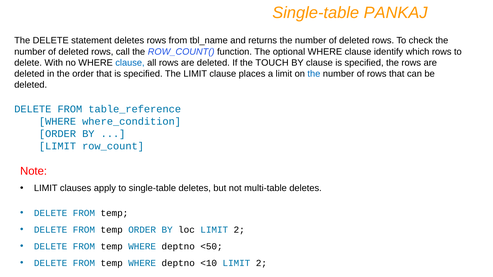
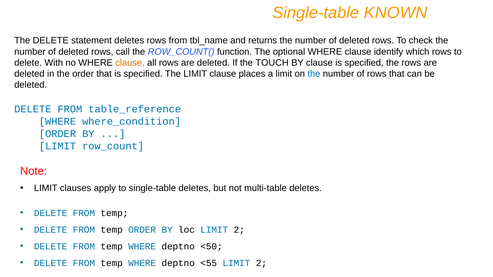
PANKAJ: PANKAJ -> KNOWN (396, 13)
clause colour: blue -> orange (130, 63)
<10: <10 -> <55 (209, 263)
